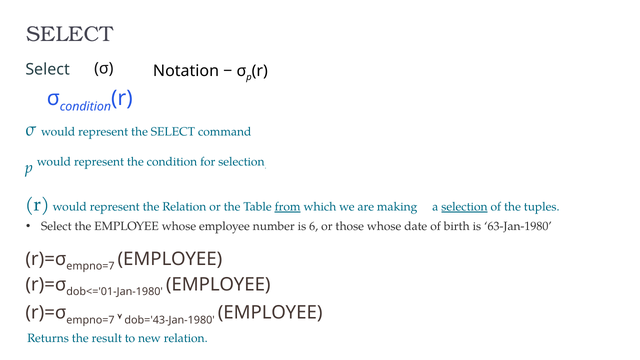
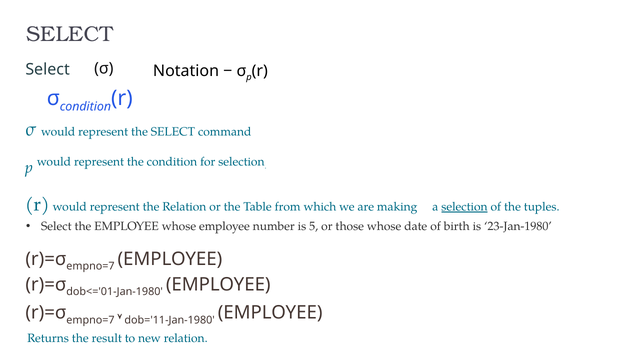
from underline: present -> none (288, 207)
6: 6 -> 5 (314, 226)
63-Jan-1980: 63-Jan-1980 -> 23-Jan-1980 (518, 226)
dob='43-Jan-1980: dob='43-Jan-1980 -> dob='11-Jan-1980 (170, 320)
